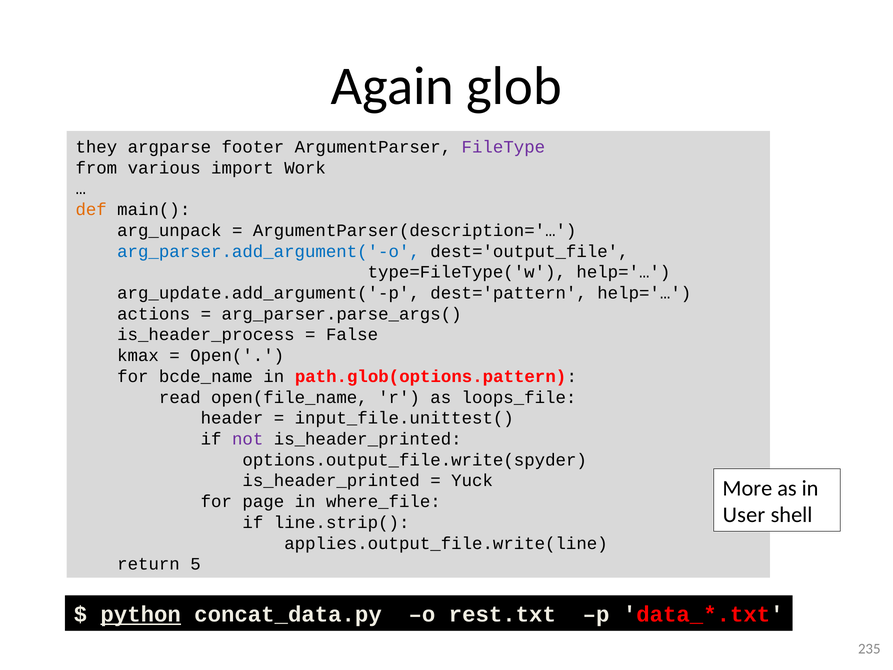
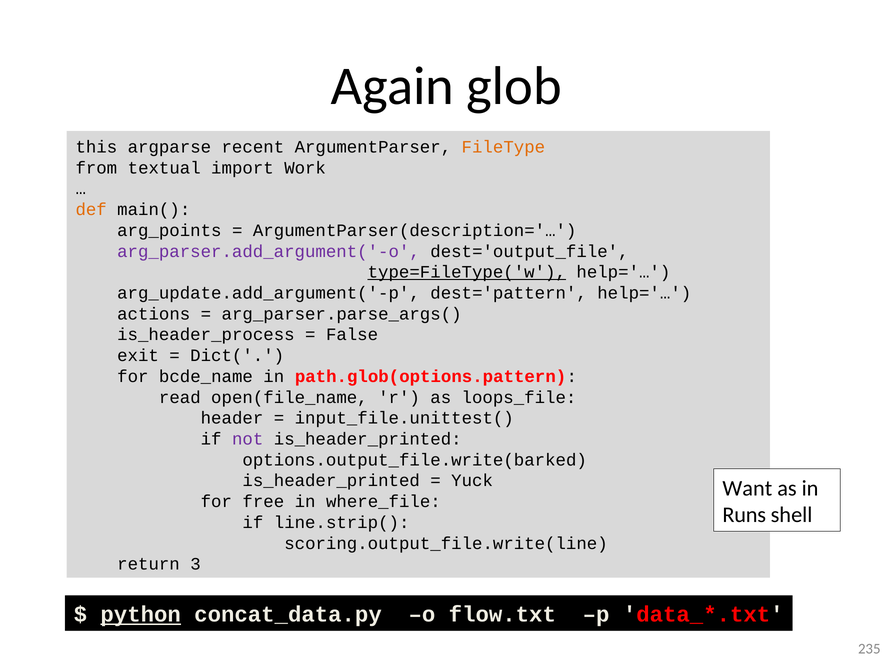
they: they -> this (96, 147)
footer: footer -> recent (253, 147)
FileType colour: purple -> orange (503, 147)
various: various -> textual (164, 168)
arg_unpack: arg_unpack -> arg_points (169, 230)
arg_parser.add_argument('-o colour: blue -> purple (268, 251)
type=FileType('w underline: none -> present (467, 272)
kmax: kmax -> exit (138, 355)
Open(: Open( -> Dict( (237, 355)
options.output_file.write(spyder: options.output_file.write(spyder -> options.output_file.write(barked (415, 460)
More: More -> Want (747, 488)
page: page -> free (263, 501)
User: User -> Runs (744, 515)
applies.output_file.write(line: applies.output_file.write(line -> scoring.output_file.write(line (446, 543)
5: 5 -> 3 (196, 564)
rest.txt: rest.txt -> flow.txt (502, 614)
